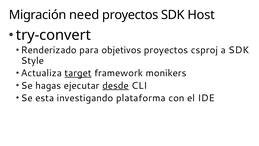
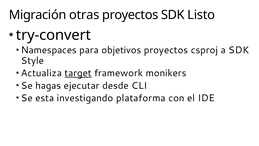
need: need -> otras (84, 15)
Host: Host -> Listo (201, 15)
Renderizado: Renderizado -> Namespaces (49, 50)
desde underline: present -> none (115, 85)
